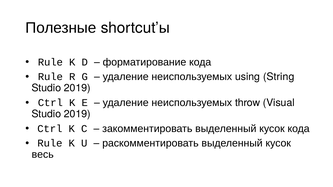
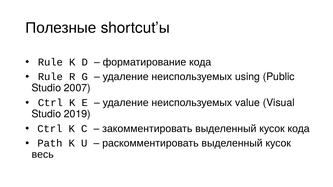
String: String -> Public (279, 77)
2019: 2019 -> 2007 (77, 88)
throw: throw -> value (248, 103)
Rule: Rule -> Path (50, 144)
